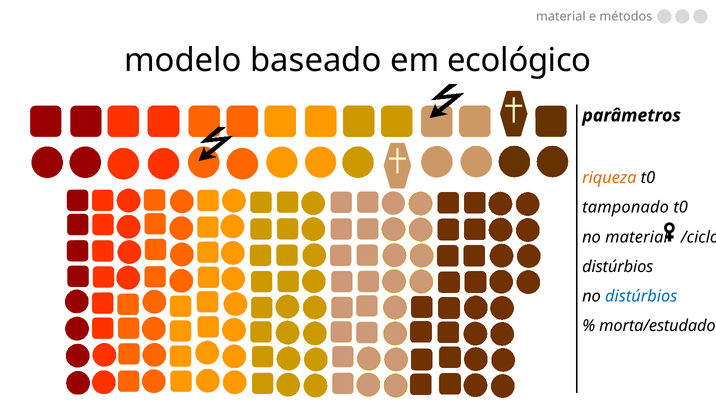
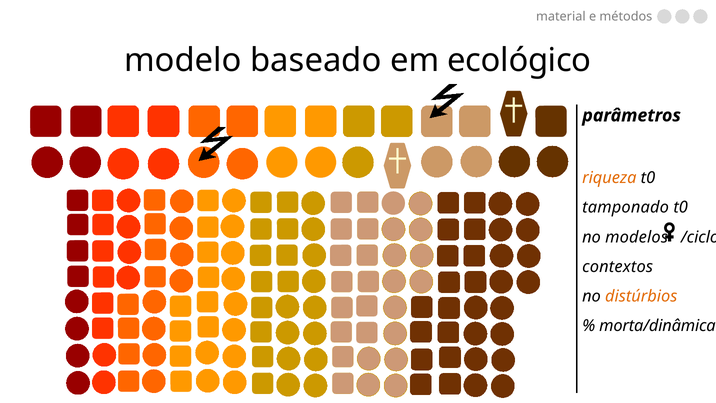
no material: material -> modelos (637, 237)
distúrbios: distúrbios -> contextos (618, 266)
distúrbios colour: blue -> orange (641, 296)
morta/estudado: morta/estudado -> morta/dinâmica (657, 325)
